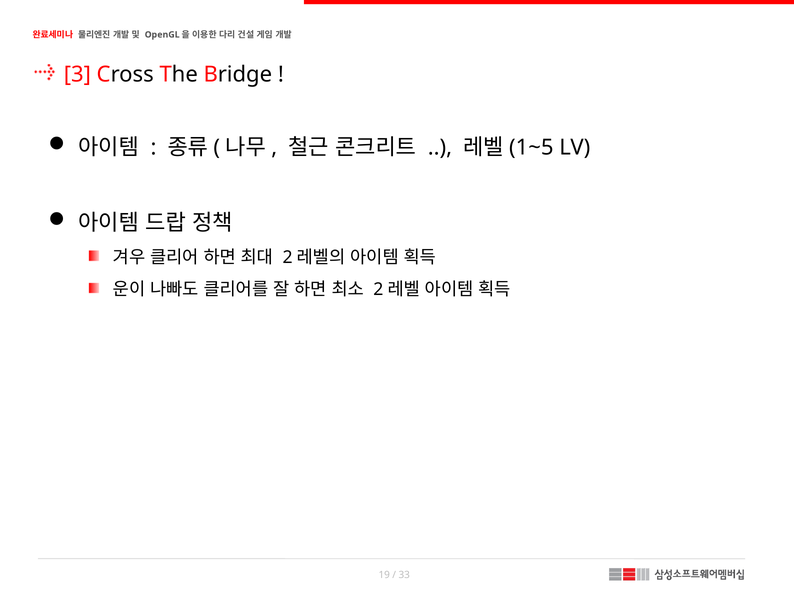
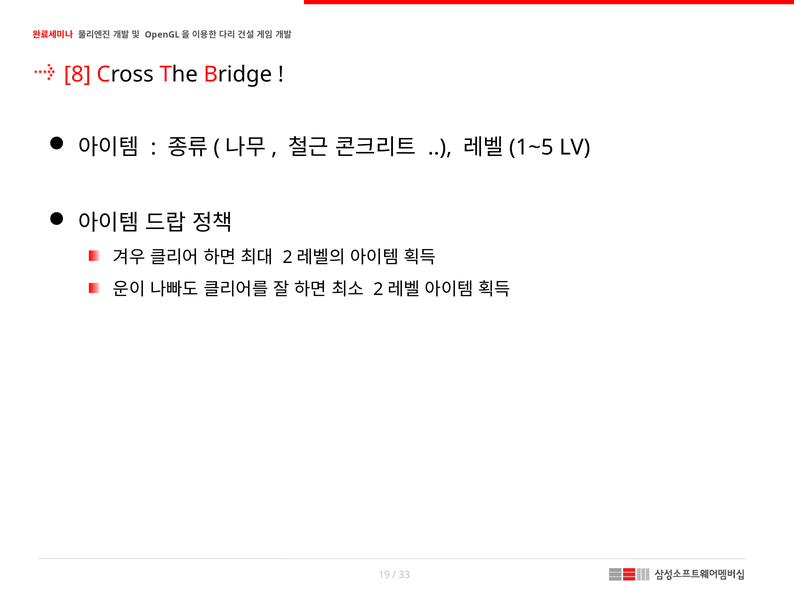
3: 3 -> 8 (77, 75)
